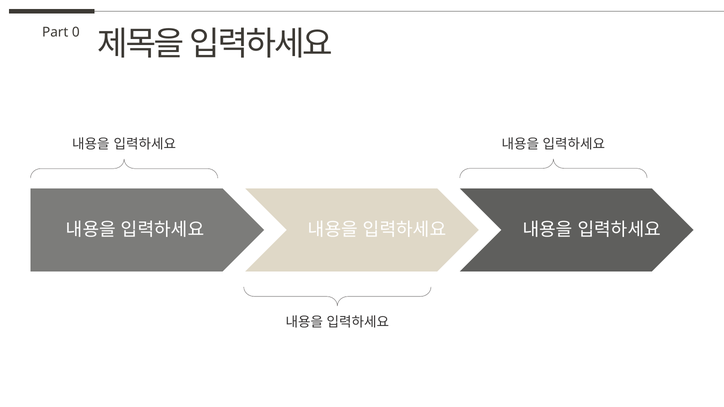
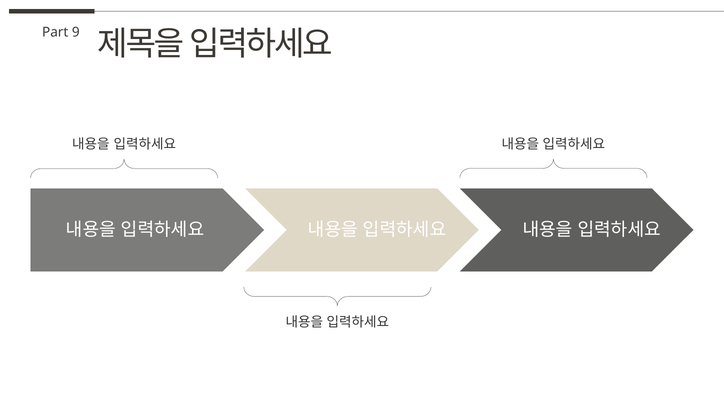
0: 0 -> 9 (76, 32)
